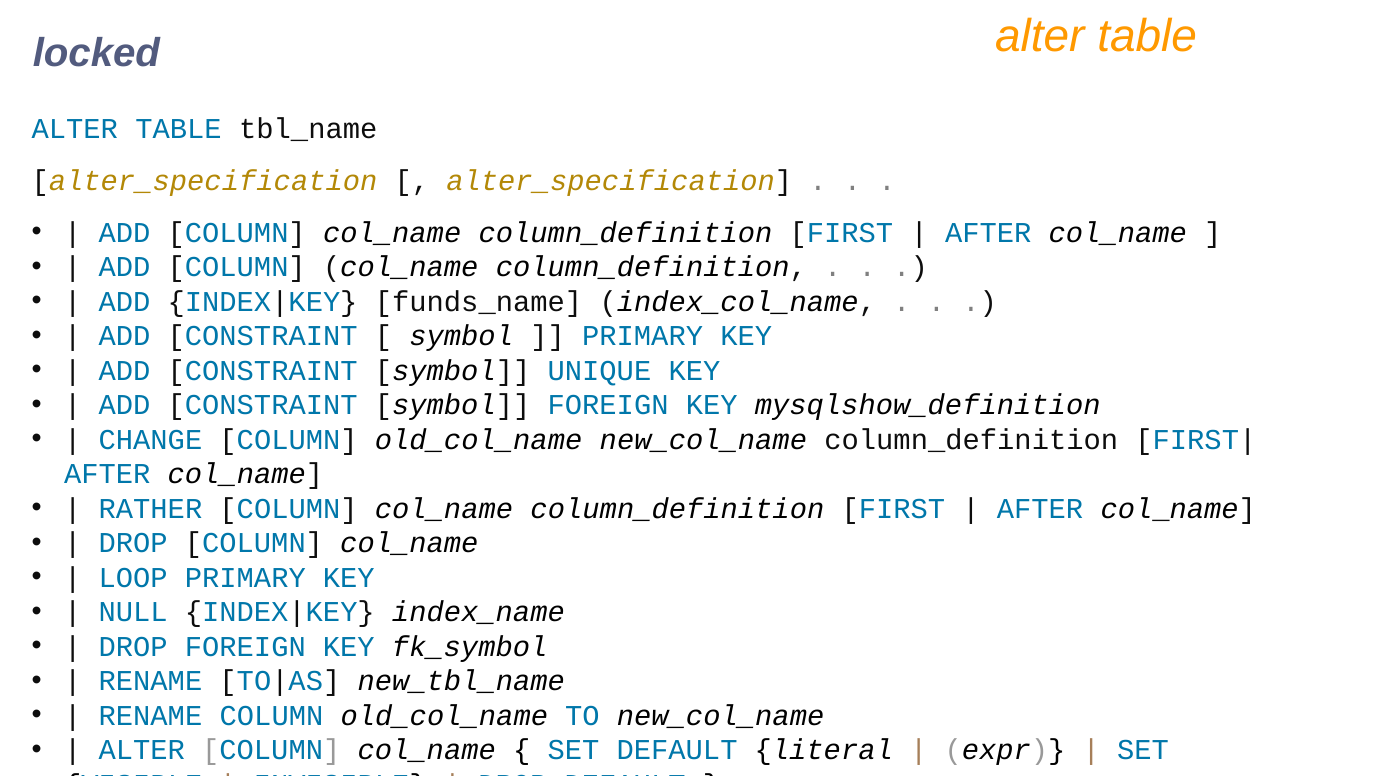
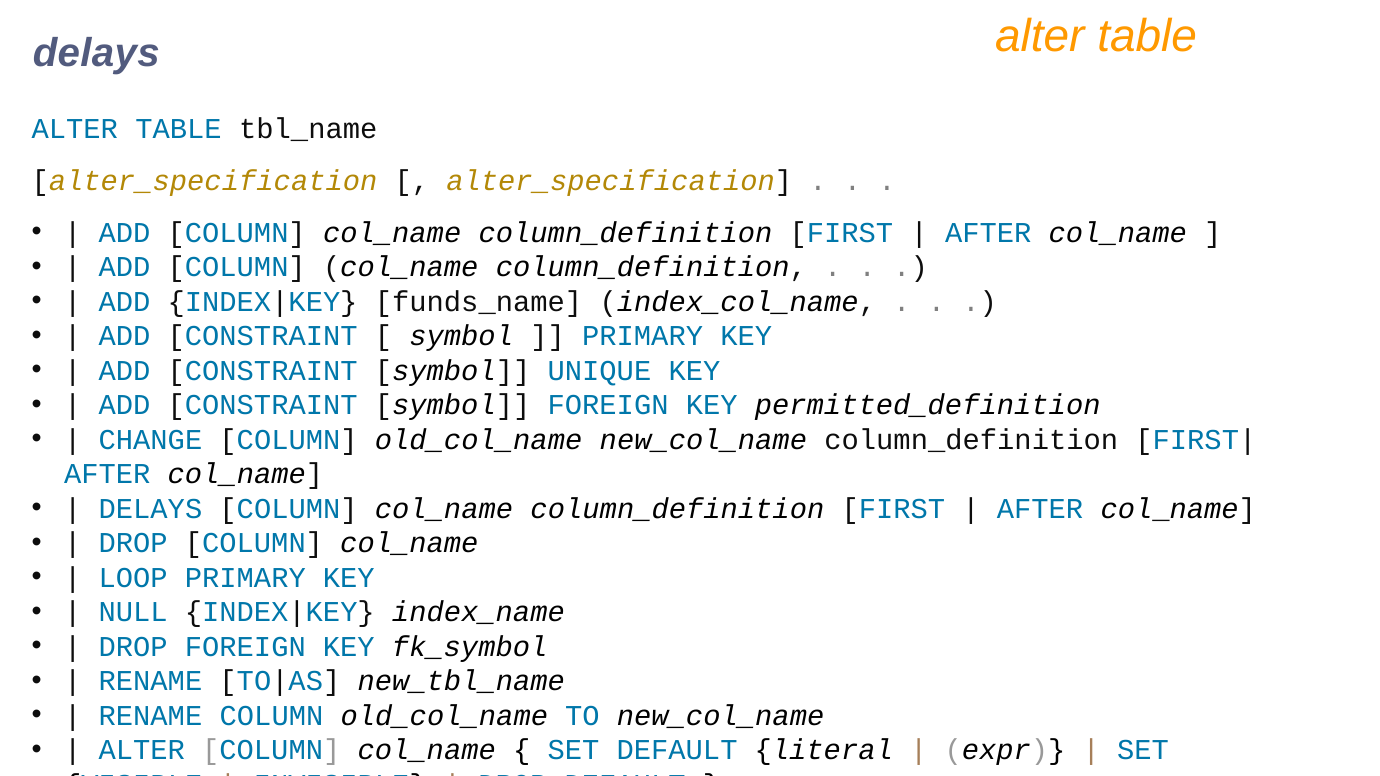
locked: locked -> delays (96, 53)
mysqlshow_definition: mysqlshow_definition -> permitted_definition (928, 406)
RATHER: RATHER -> DELAYS (150, 509)
